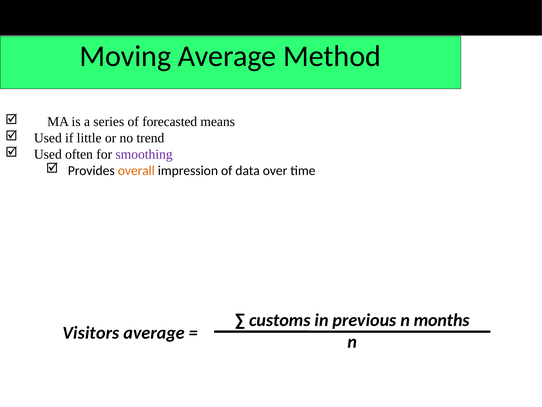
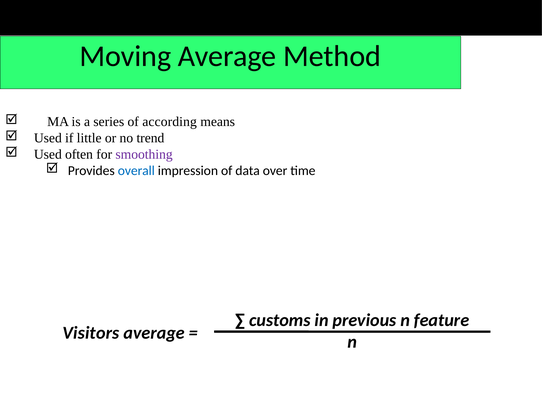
forecasted: forecasted -> according (170, 122)
overall colour: orange -> blue (136, 170)
months: months -> feature (442, 320)
